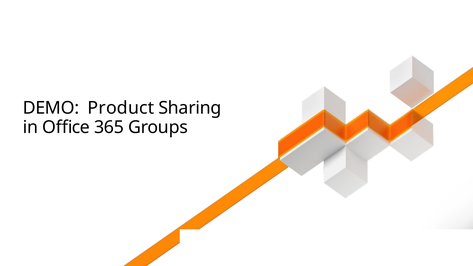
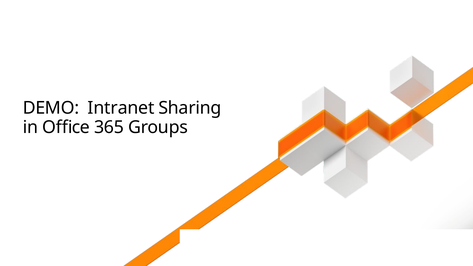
Product: Product -> Intranet (121, 108)
